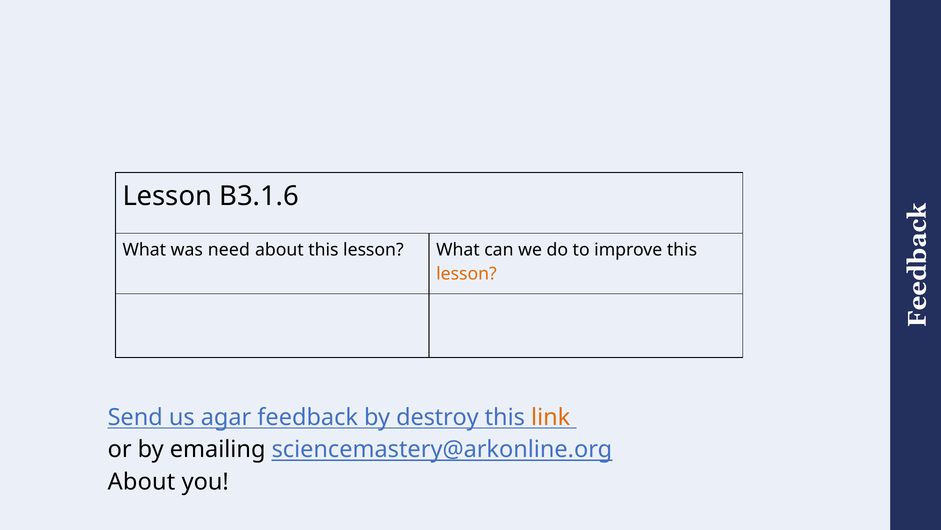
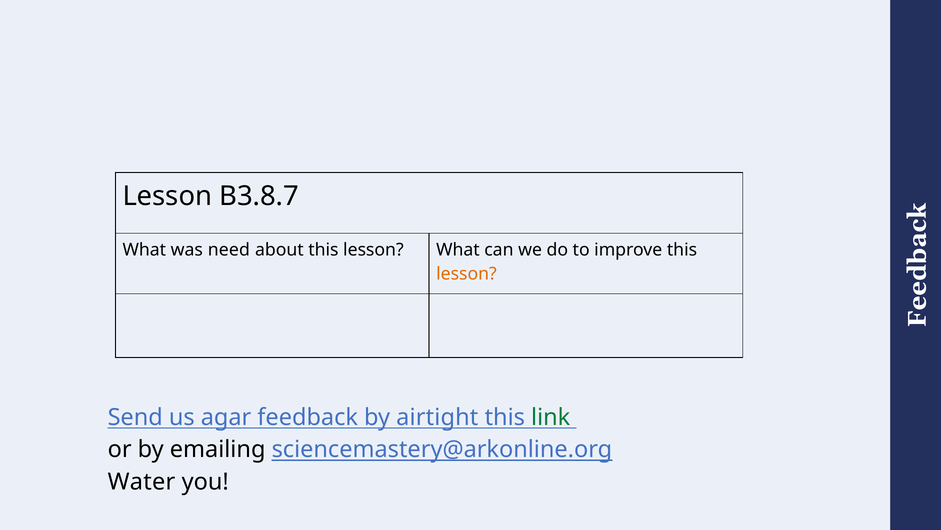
B3.1.6: B3.1.6 -> B3.8.7 (259, 196)
destroy: destroy -> airtight (437, 417)
link colour: orange -> green (551, 417)
About: About -> Water (142, 481)
